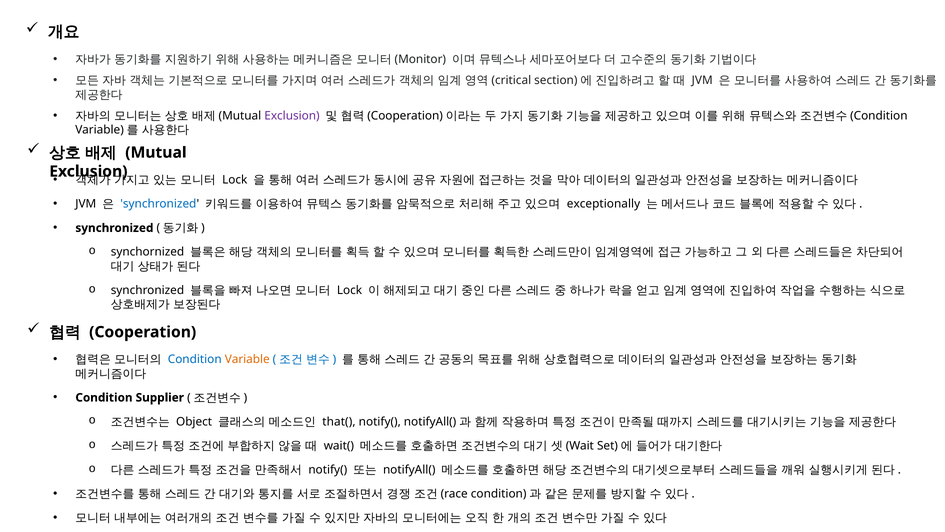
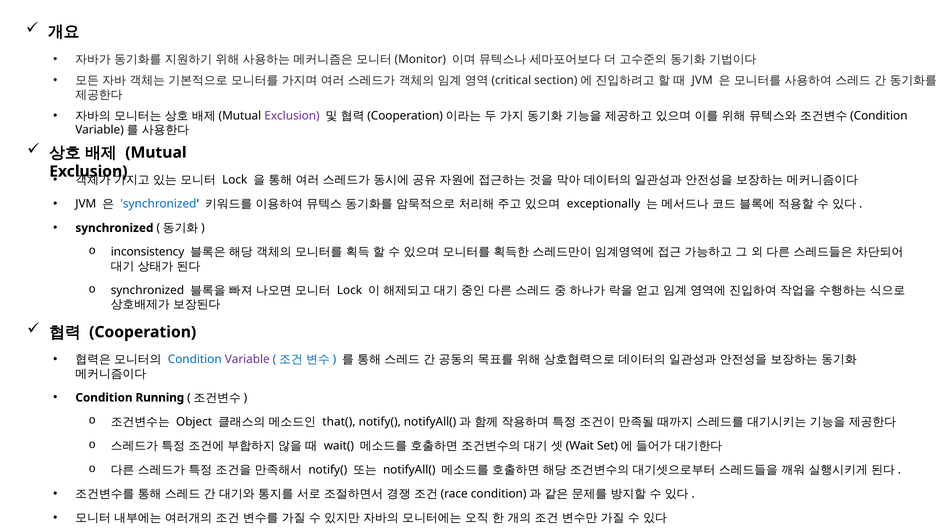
synchornized: synchornized -> inconsistency (148, 252)
Variable colour: orange -> purple (247, 359)
Supplier: Supplier -> Running (160, 397)
